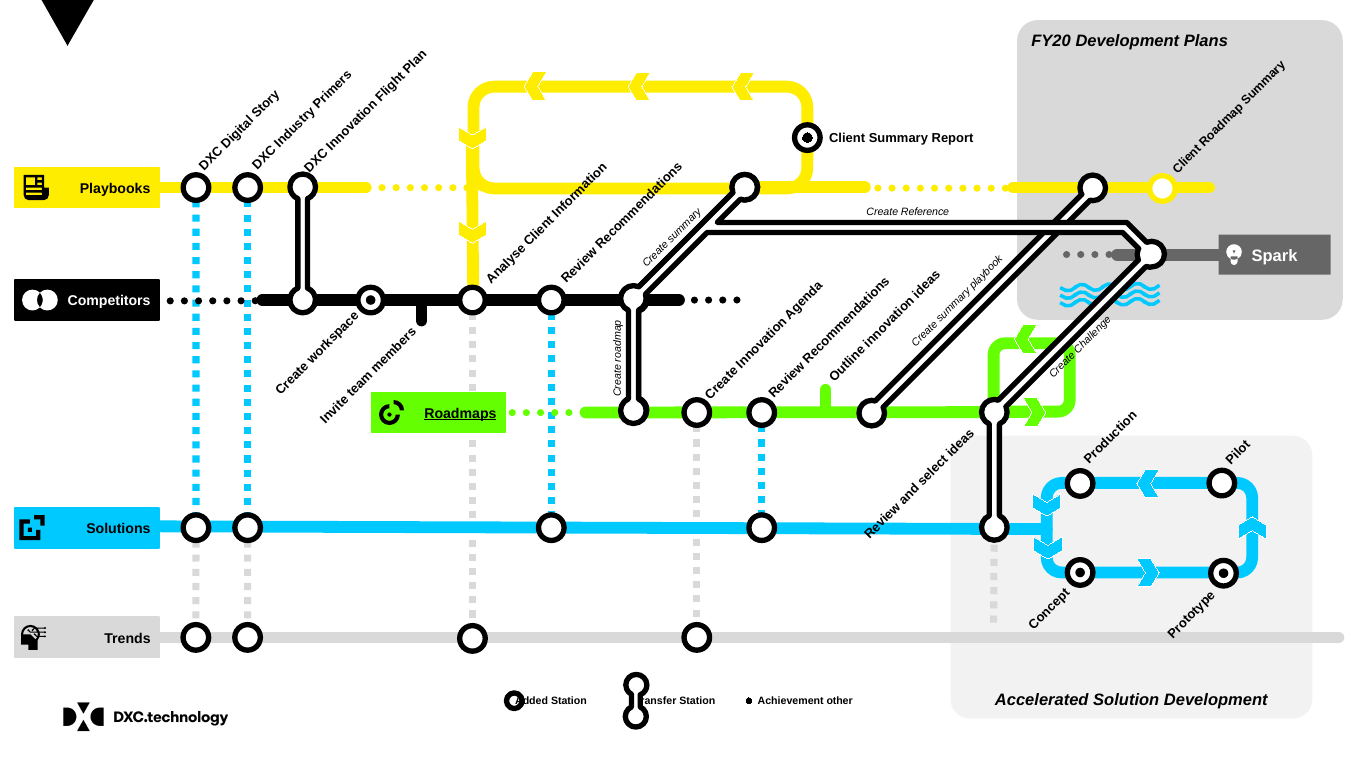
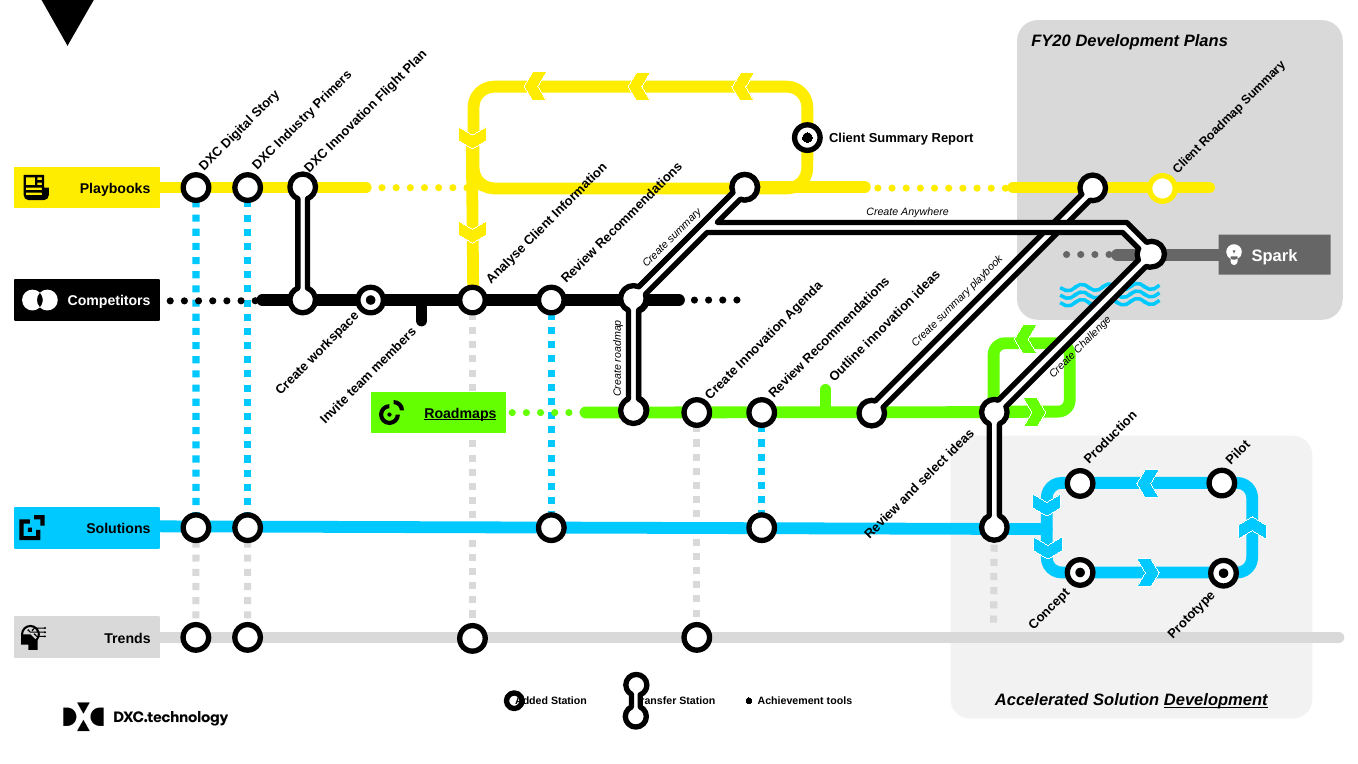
Reference: Reference -> Anywhere (925, 212)
Development underline: none -> present (1216, 700)
other: other -> tools (840, 701)
